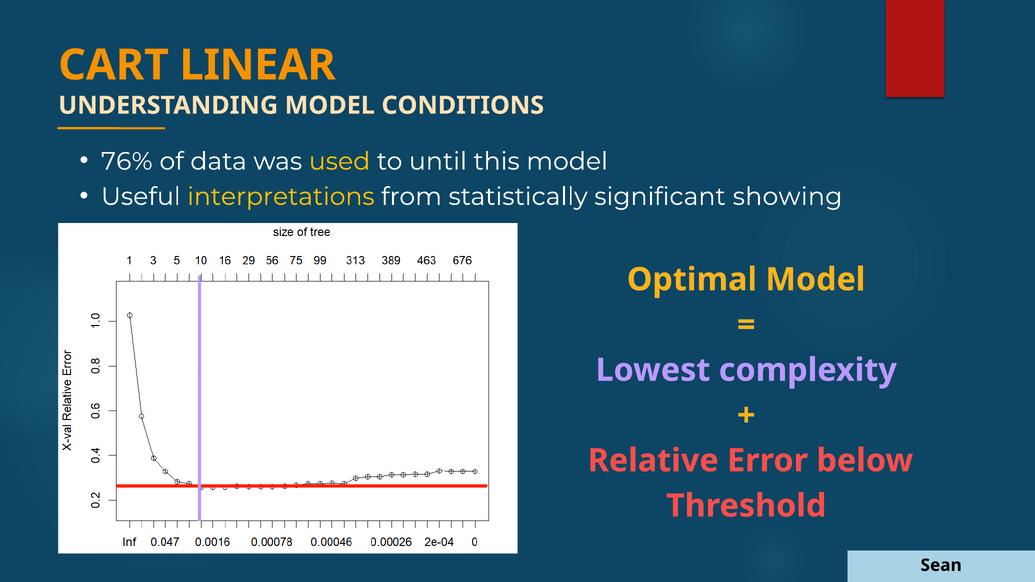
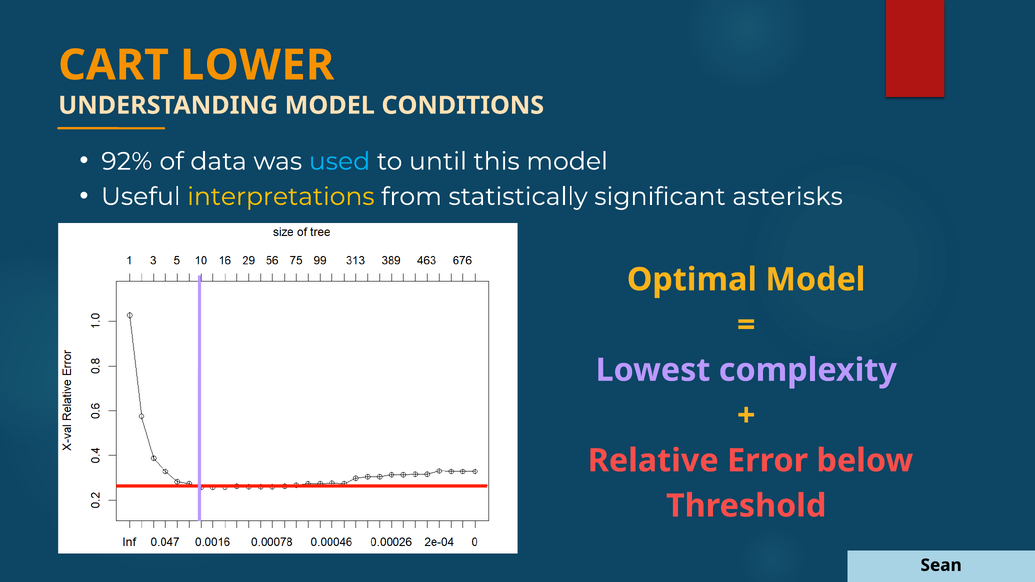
LINEAR: LINEAR -> LOWER (257, 65)
76%: 76% -> 92% (127, 161)
used colour: yellow -> light blue (340, 161)
showing: showing -> asterisks (788, 197)
